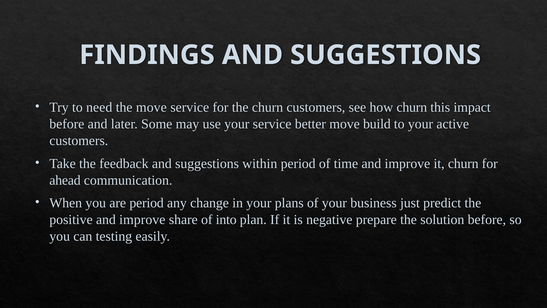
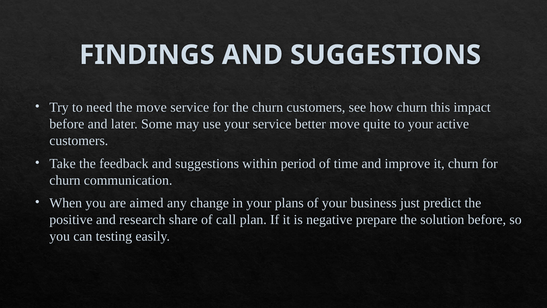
build: build -> quite (377, 124)
ahead: ahead -> churn (65, 180)
are period: period -> aimed (146, 203)
positive and improve: improve -> research (142, 219)
into: into -> call (226, 219)
